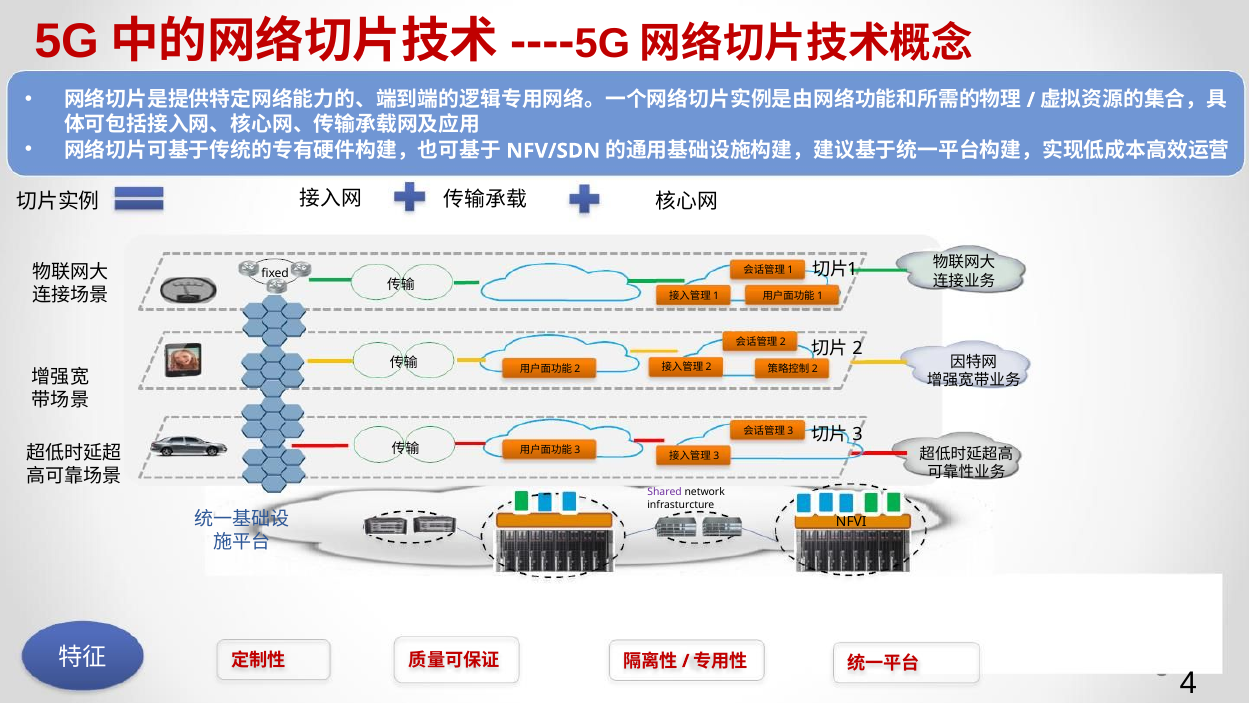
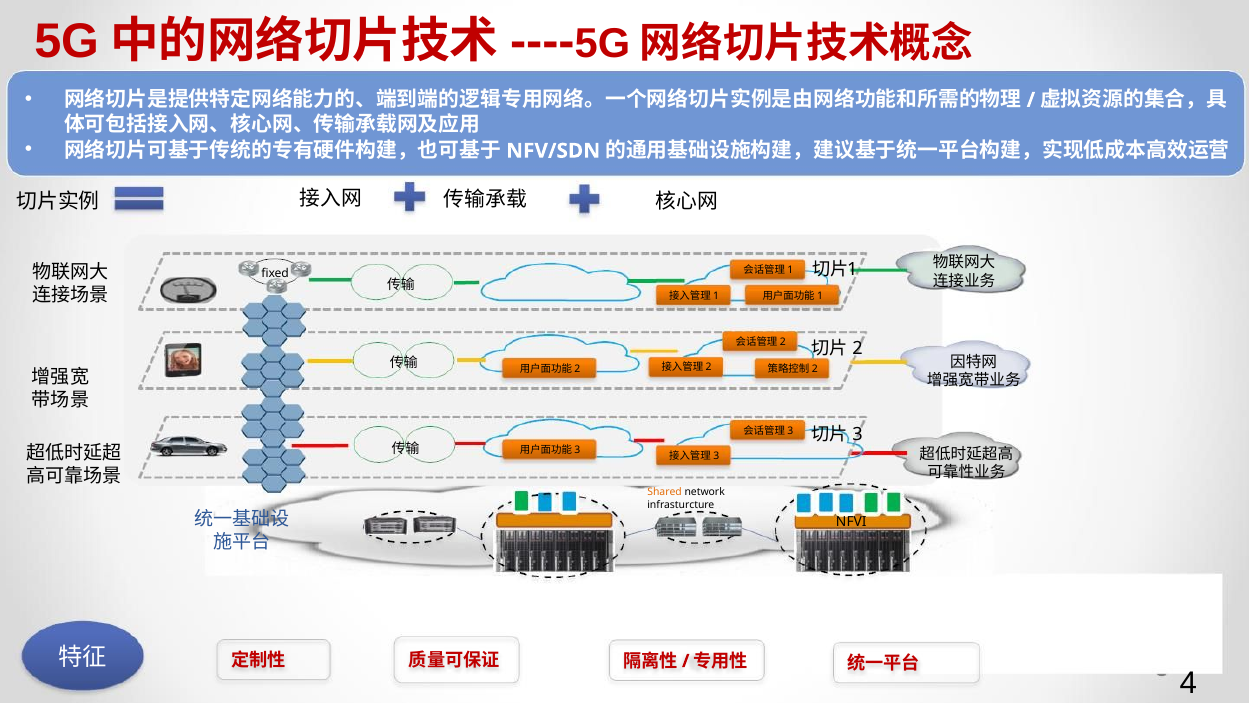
Shared colour: purple -> orange (665, 492)
